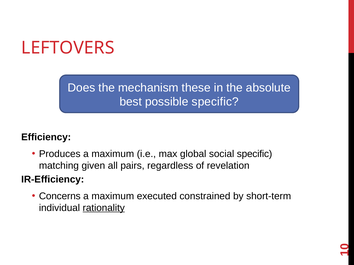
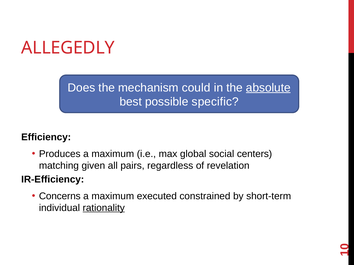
LEFTOVERS: LEFTOVERS -> ALLEGEDLY (68, 48)
these: these -> could (196, 88)
absolute underline: none -> present (268, 88)
social specific: specific -> centers (254, 154)
